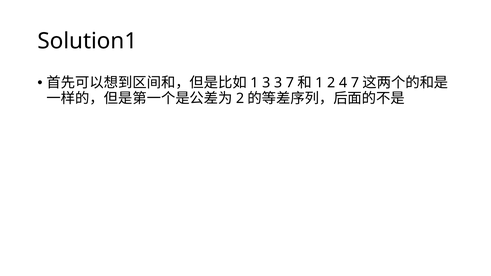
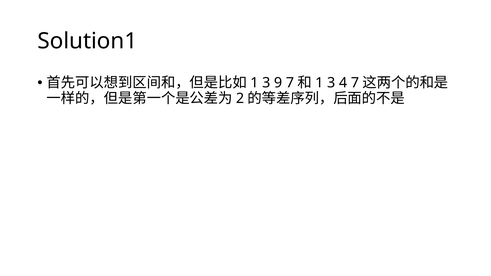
3 3: 3 -> 9 (278, 83)
2: 2 -> 3 (331, 83)
